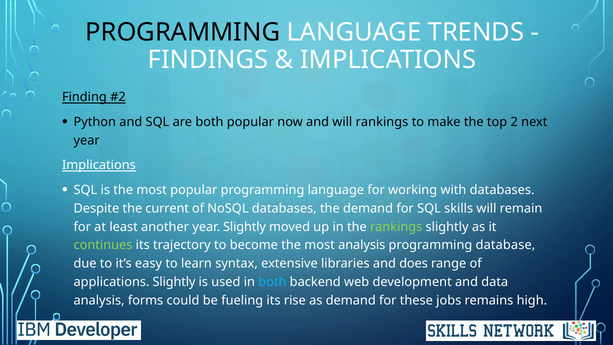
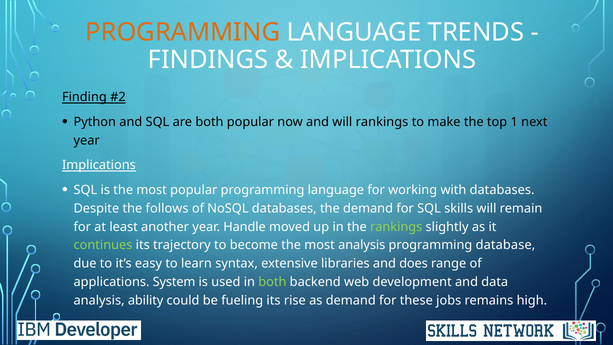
PROGRAMMING colour: black -> orange (183, 32)
2: 2 -> 1 (514, 122)
current: current -> follows (167, 208)
year Slightly: Slightly -> Handle (245, 227)
applications Slightly: Slightly -> System (174, 282)
both colour: light blue -> light green (272, 282)
forms: forms -> ability (146, 300)
